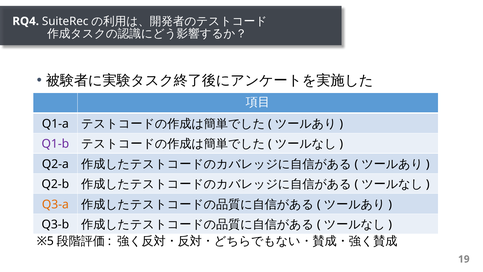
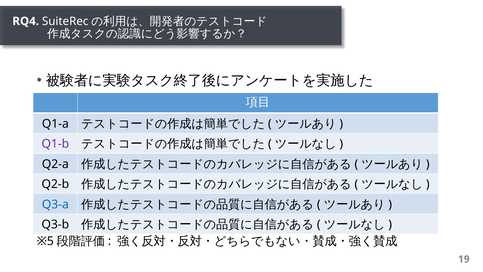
Q3-a colour: orange -> blue (55, 204)
